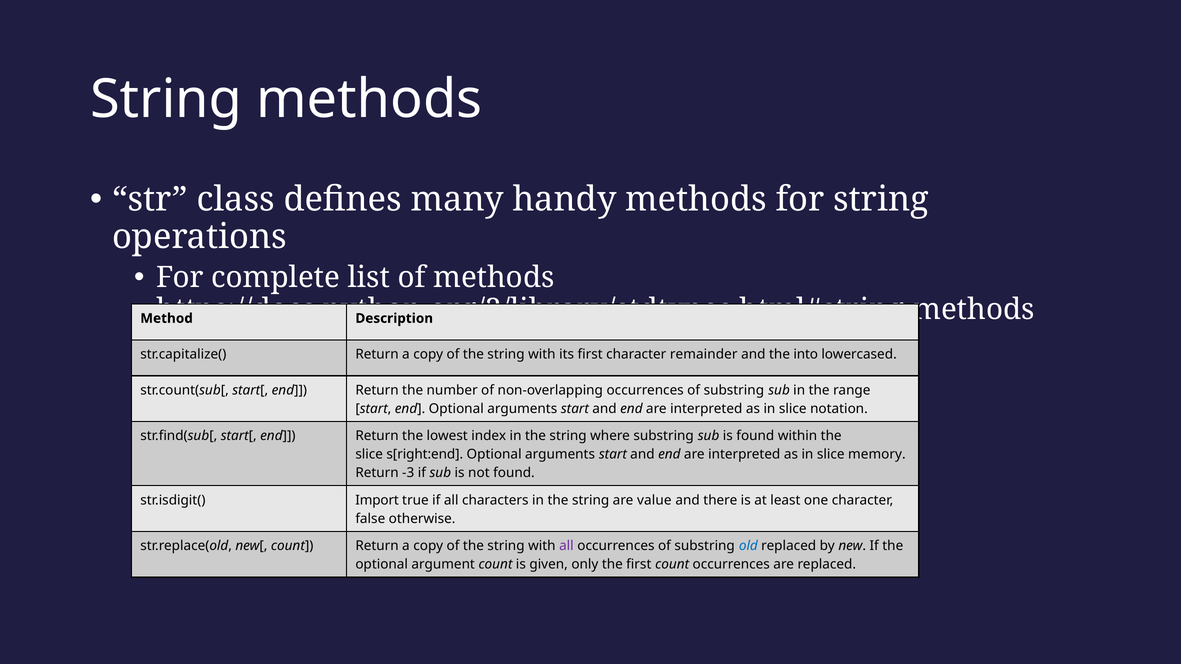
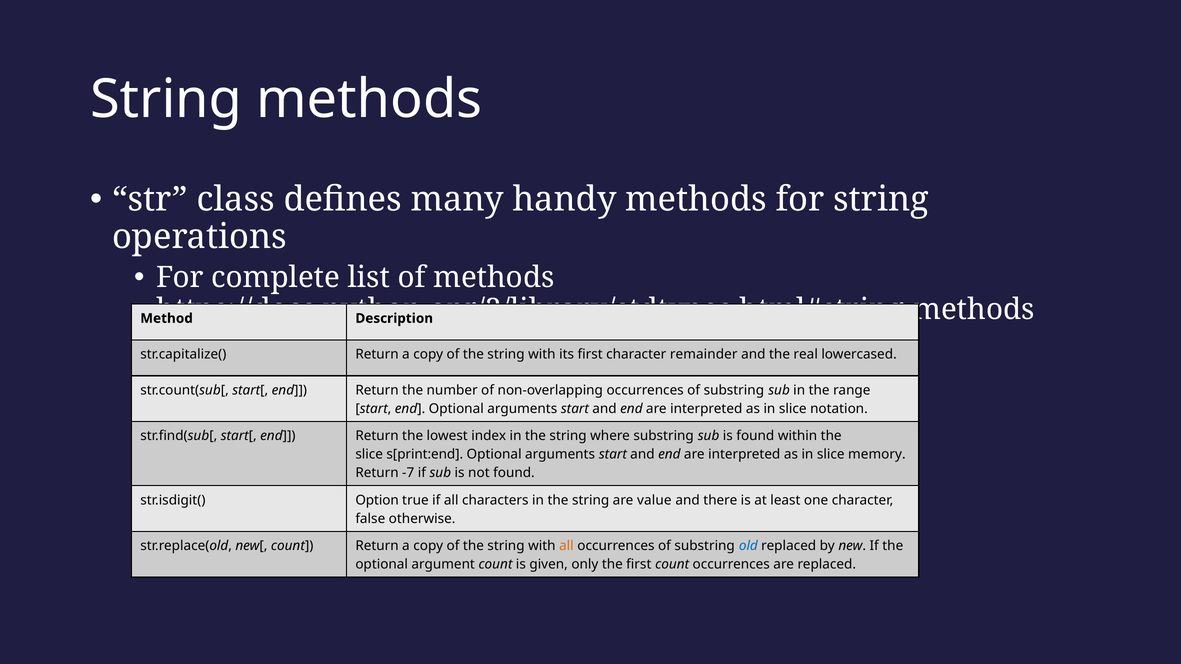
into: into -> real (806, 354)
s[right:end: s[right:end -> s[print:end (425, 455)
-3: -3 -> -7 (408, 473)
Import: Import -> Option (377, 500)
all colour: purple -> orange (566, 546)
